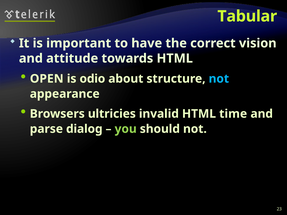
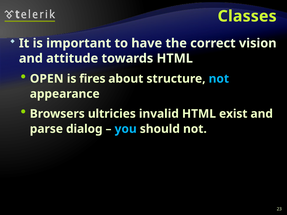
Tabular: Tabular -> Classes (247, 16)
odio: odio -> fires (92, 79)
time: time -> exist (233, 114)
you colour: light green -> light blue (126, 129)
